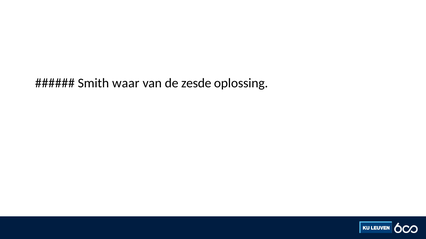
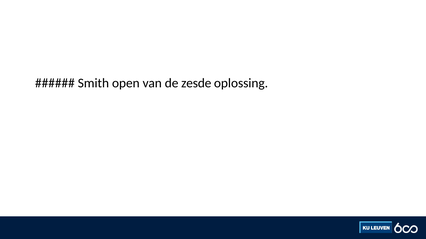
waar: waar -> open (126, 83)
